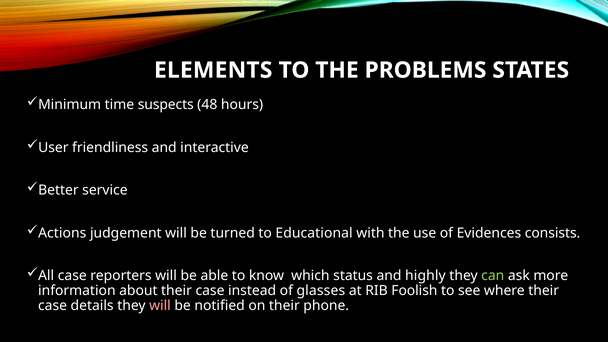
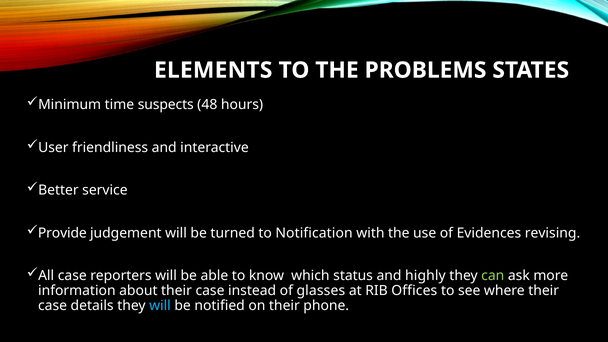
Actions: Actions -> Provide (62, 233)
Educational: Educational -> Notification (314, 233)
consists: consists -> revising (553, 233)
Foolish: Foolish -> Offices (414, 291)
will colour: pink -> light blue (160, 306)
